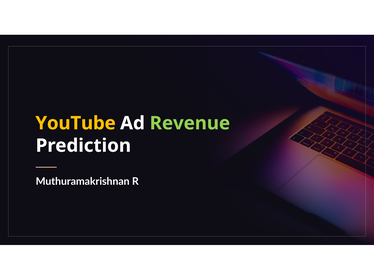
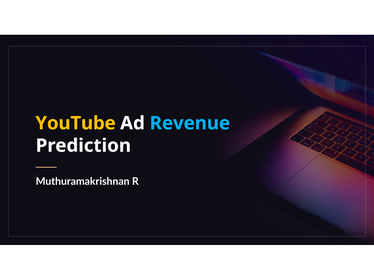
Revenue colour: light green -> light blue (190, 123)
